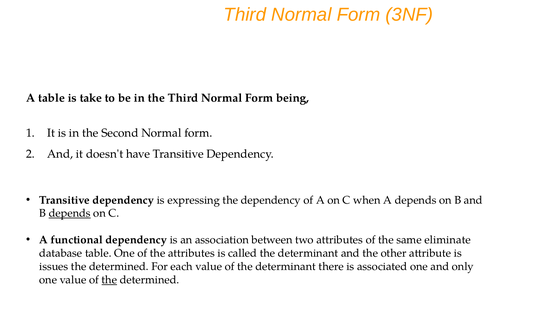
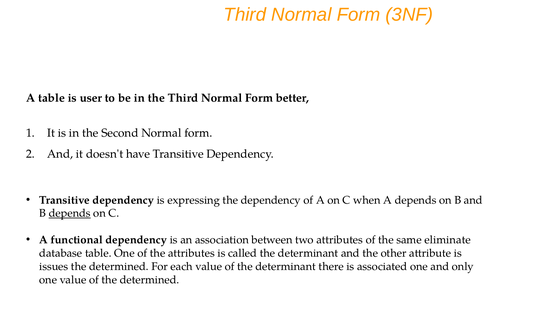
take: take -> user (91, 98)
being: being -> better (293, 98)
the underline: present -> none (109, 280)
